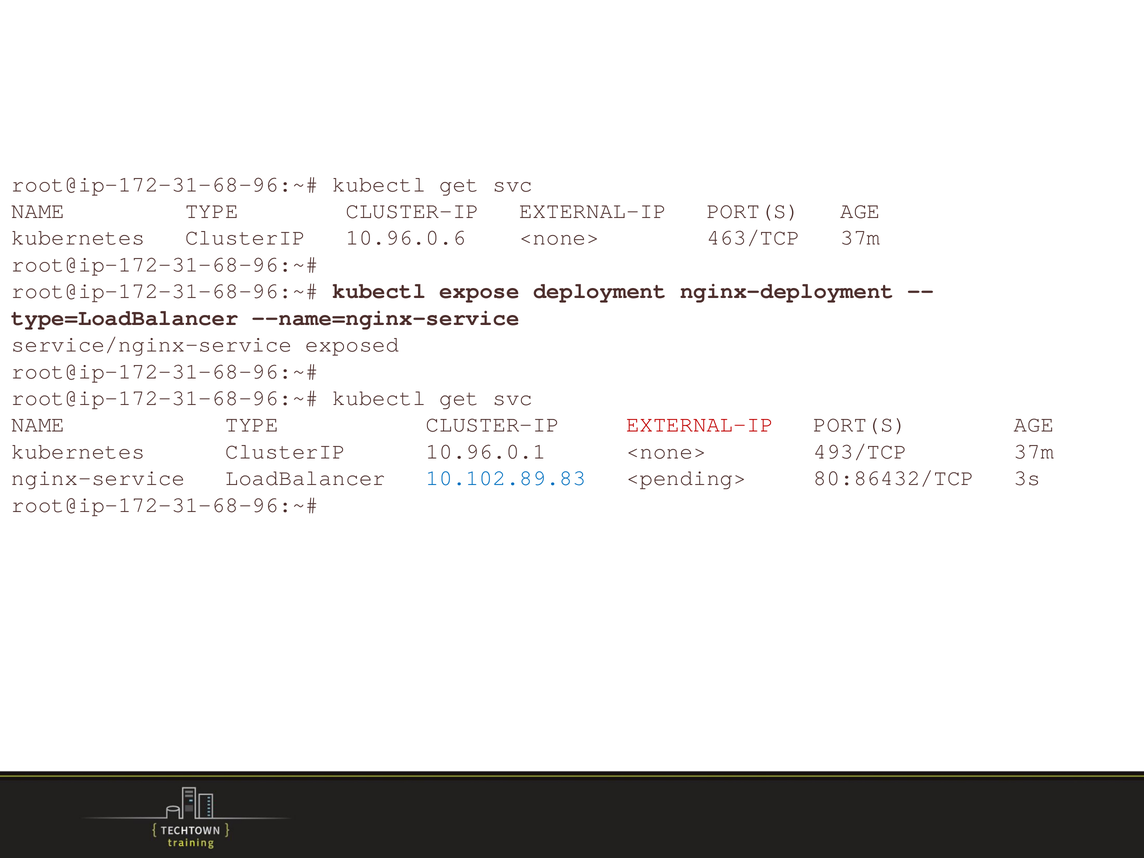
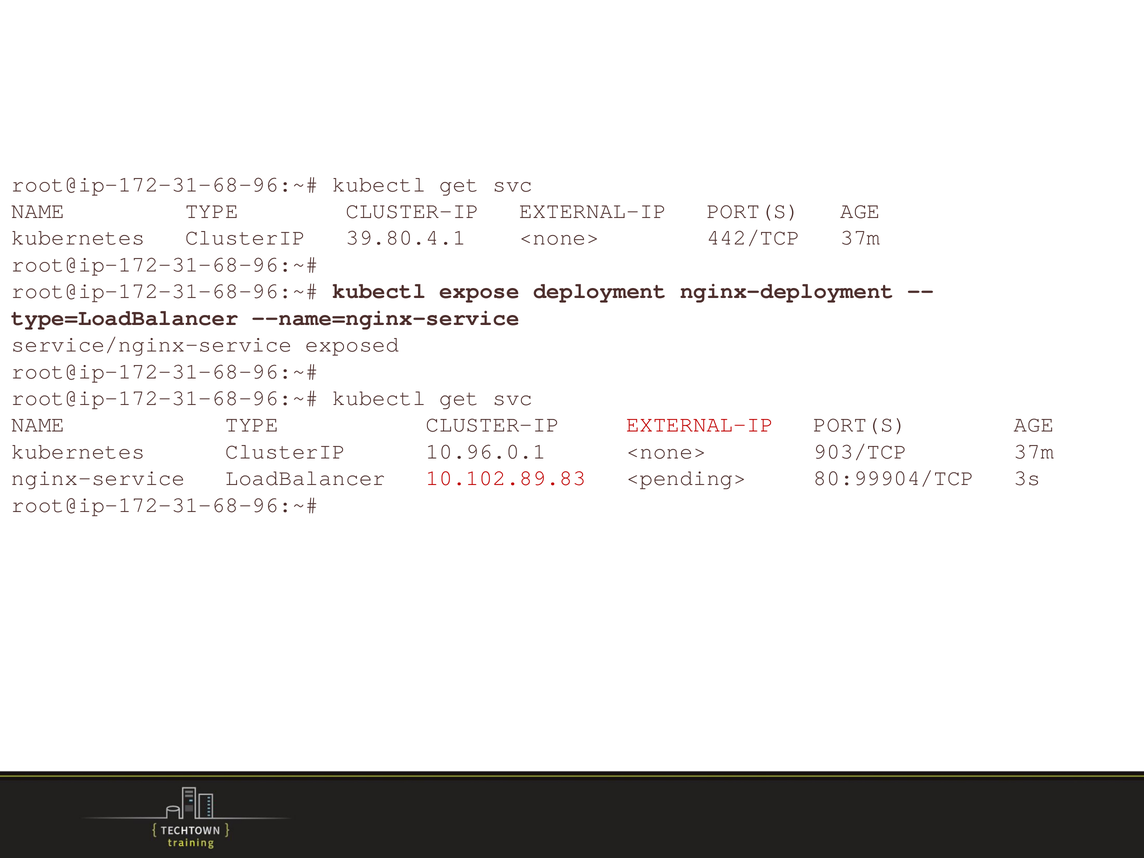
10.96.0.6: 10.96.0.6 -> 39.80.4.1 (406, 238)
463/TCP: 463/TCP -> 442/TCP (753, 238)
493/TCP: 493/TCP -> 903/TCP (860, 451)
10.102.89.83 colour: blue -> red (506, 478)
80:86432/TCP: 80:86432/TCP -> 80:99904/TCP (894, 478)
